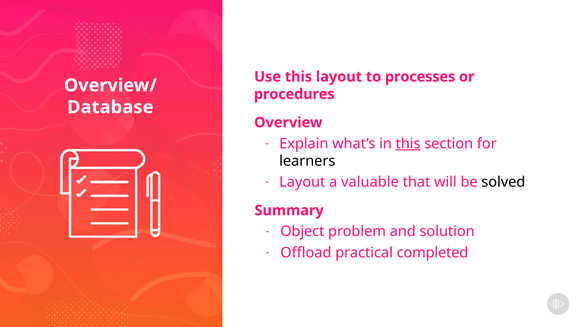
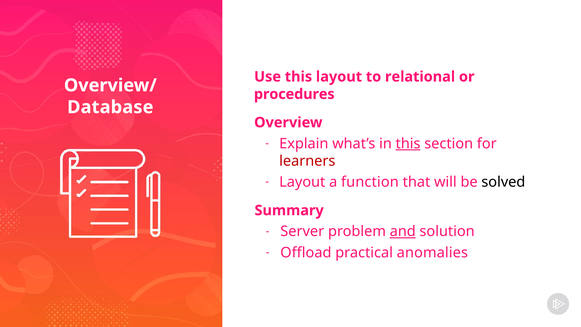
processes: processes -> relational (420, 77)
learners colour: black -> red (307, 161)
valuable: valuable -> function (370, 182)
Object: Object -> Server (302, 231)
and underline: none -> present (403, 231)
completed: completed -> anomalies (432, 252)
